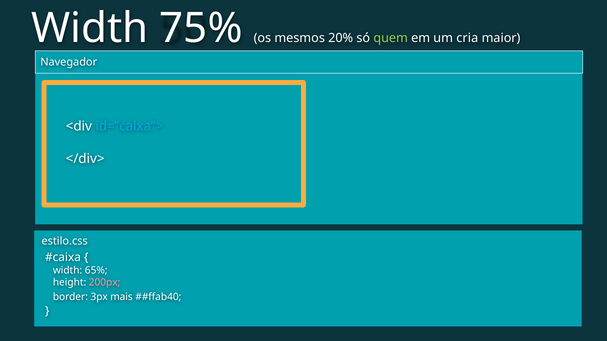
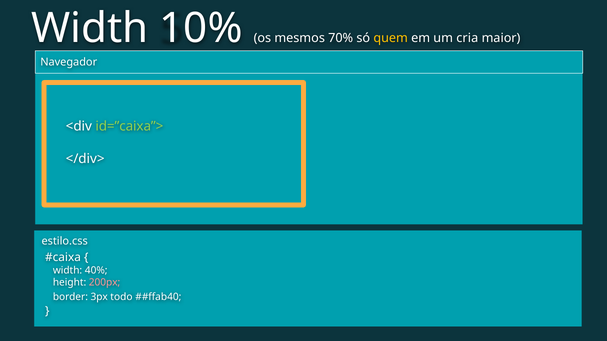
75%: 75% -> 10% (201, 28)
20%: 20% -> 70% (341, 38)
quem colour: light green -> yellow (391, 38)
id=”caixa”> colour: light blue -> light green (129, 126)
65%: 65% -> 40% (96, 271)
mais: mais -> todo (121, 298)
